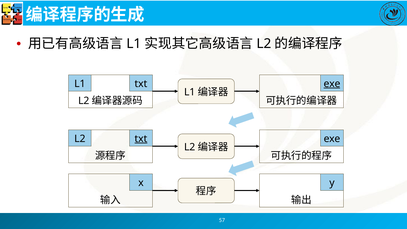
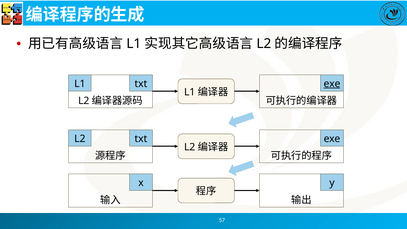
txt underline: present -> none (141, 139)
